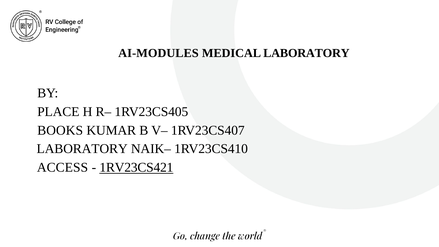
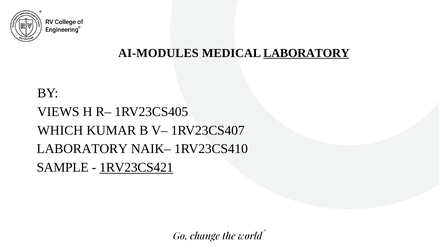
LABORATORY underline: none -> present (306, 53)
PLACE: PLACE -> VIEWS (58, 112)
BOOKS: BOOKS -> WHICH (60, 130)
ACCESS: ACCESS -> SAMPLE (63, 168)
